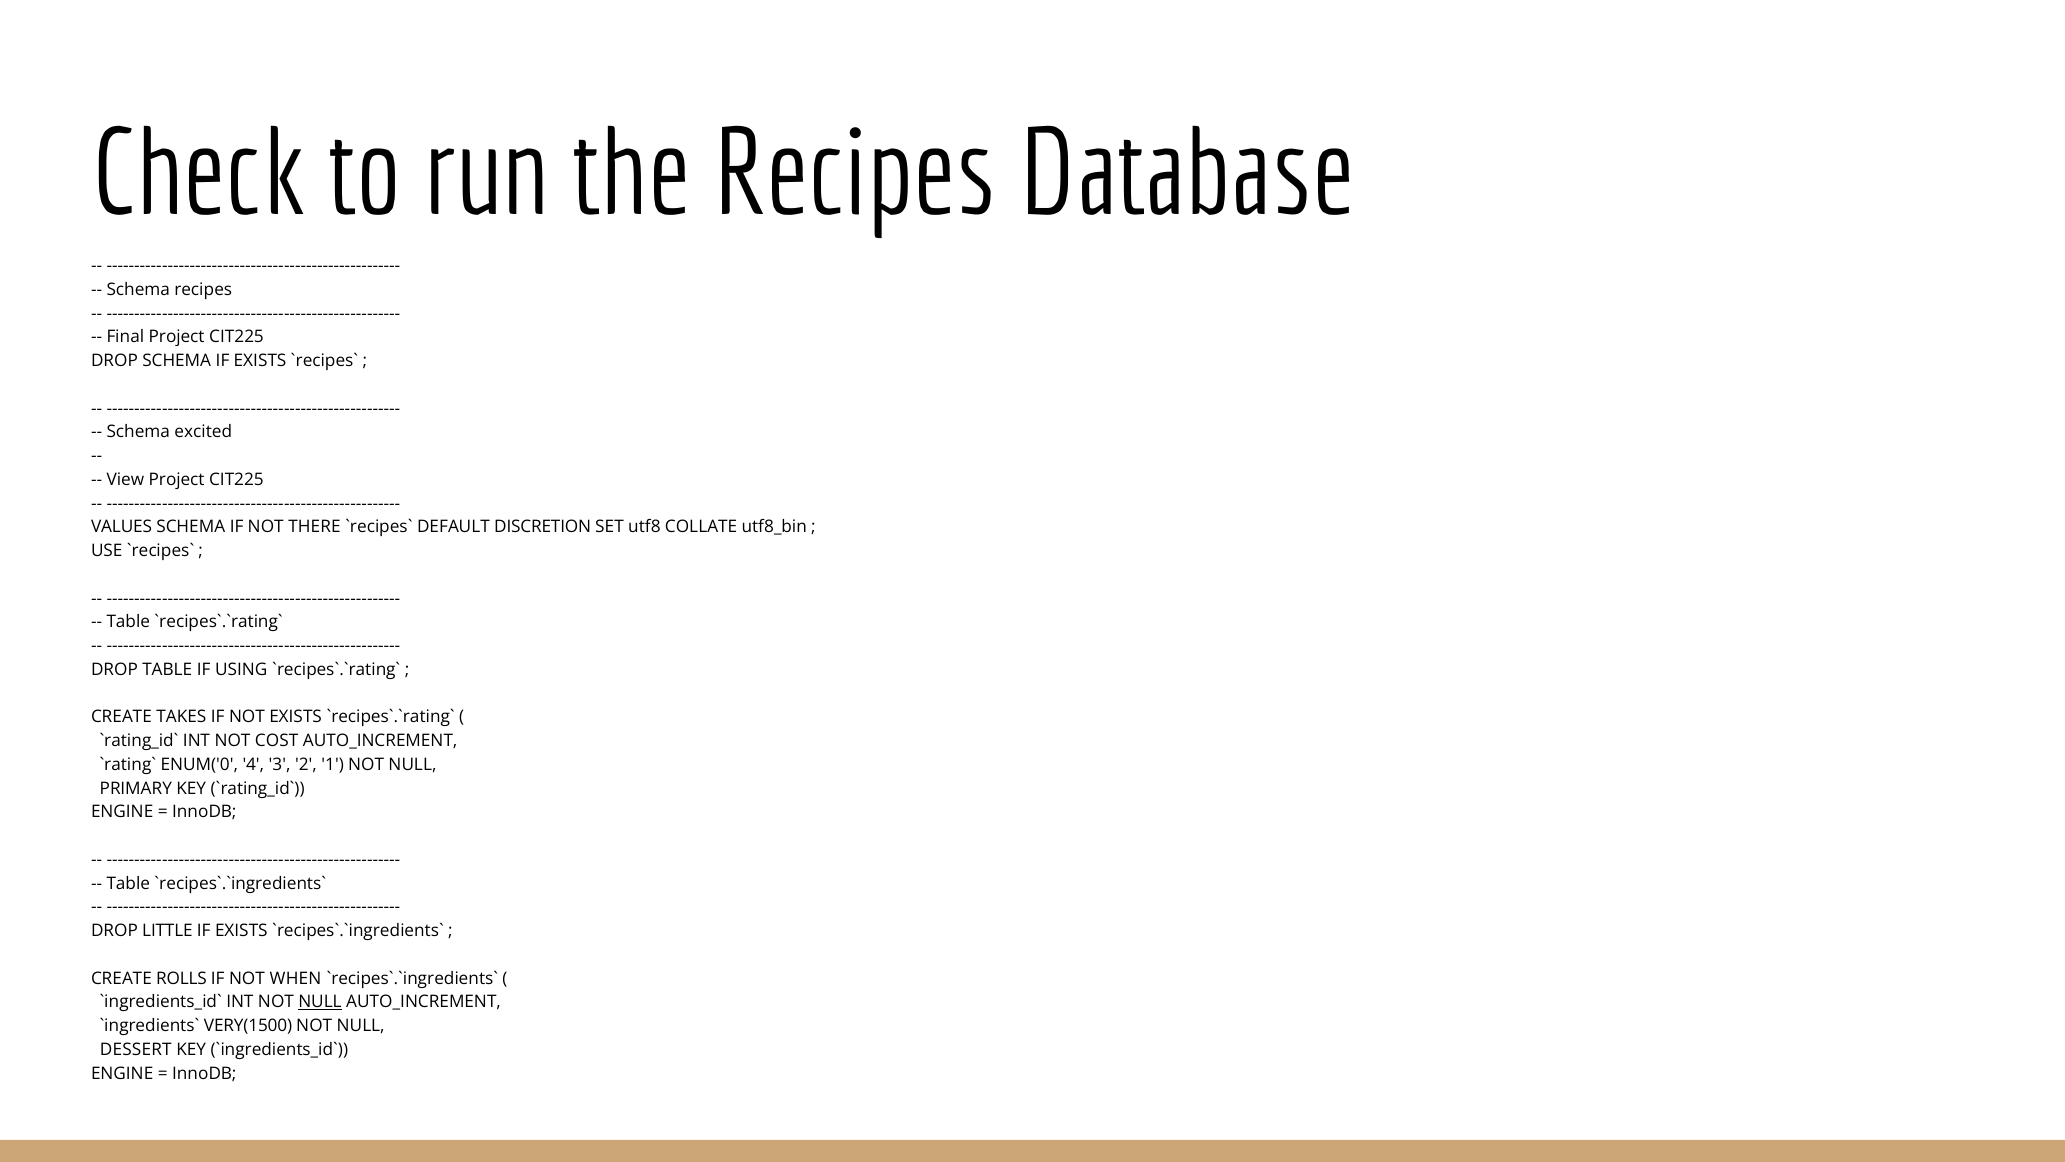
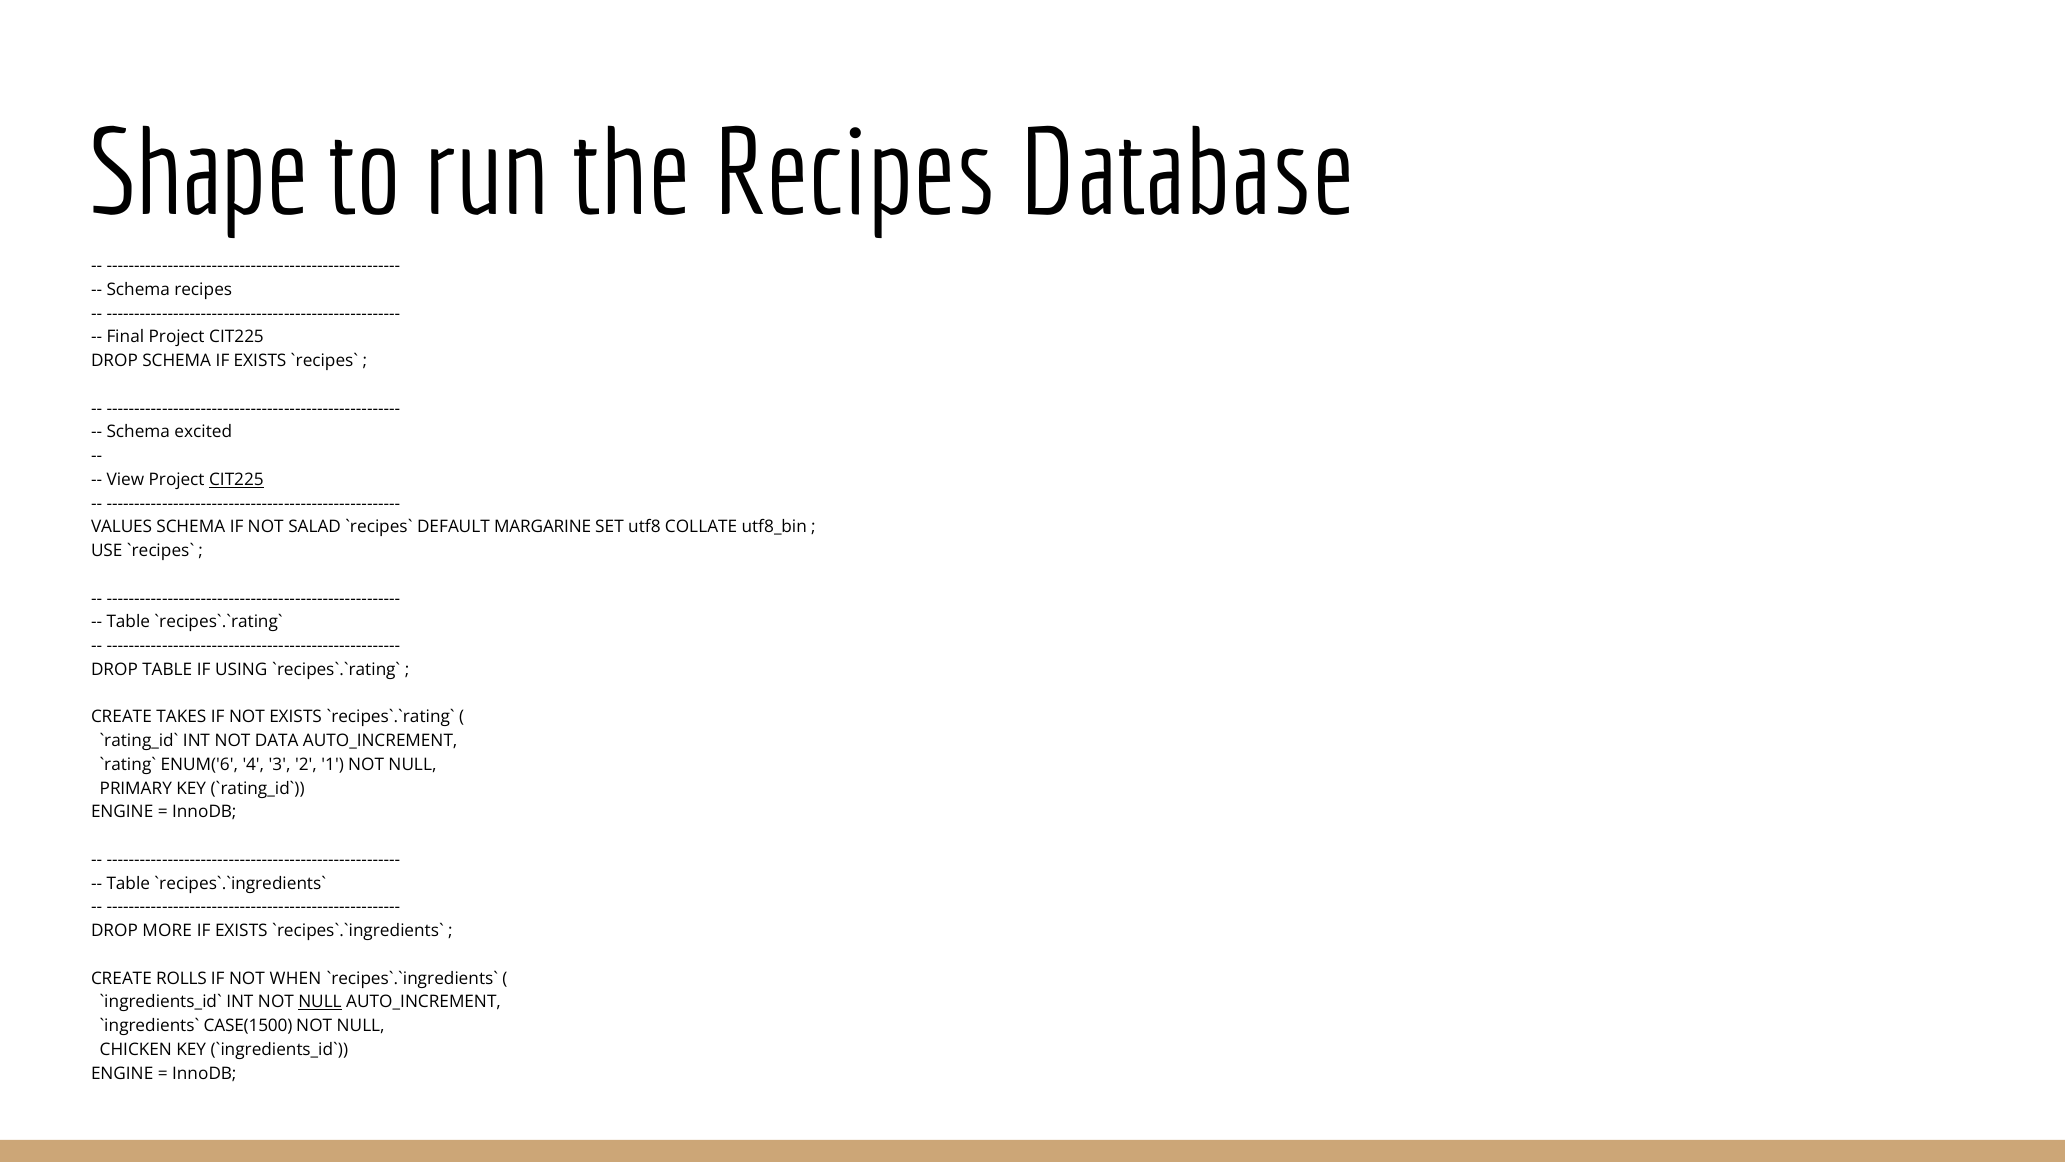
Check: Check -> Shape (199, 175)
CIT225 underline: none -> present (236, 480)
THERE: THERE -> SALAD (315, 527)
DISCRETION: DISCRETION -> MARGARINE (543, 527)
COST: COST -> DATA (277, 741)
ENUM('0: ENUM('0 -> ENUM('6 (199, 764)
LITTLE: LITTLE -> MORE (167, 931)
VERY(1500: VERY(1500 -> CASE(1500 (248, 1026)
DESSERT: DESSERT -> CHICKEN (136, 1049)
